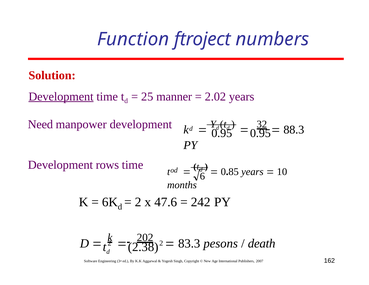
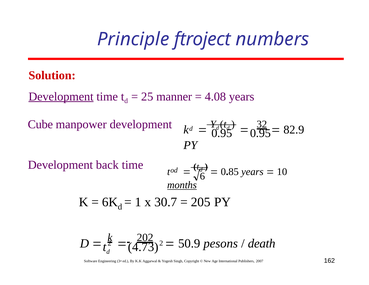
Function: Function -> Principle (133, 39)
2.02: 2.02 -> 4.08 (215, 97)
Need: Need -> Cube (40, 125)
88.3: 88.3 -> 82.9 (294, 130)
rows: rows -> back (107, 165)
months underline: none -> present (182, 185)
2: 2 -> 1 (138, 202)
47.6: 47.6 -> 30.7 (166, 202)
242: 242 -> 205 (201, 202)
83.3: 83.3 -> 50.9 (189, 244)
2.38: 2.38 -> 4.73 (143, 247)
